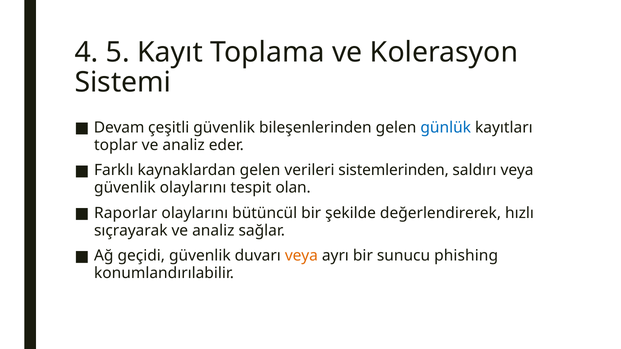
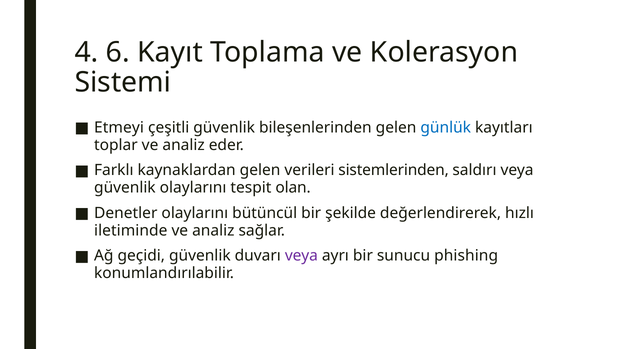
5: 5 -> 6 (118, 52)
Devam: Devam -> Etmeyi (119, 128)
Raporlar: Raporlar -> Denetler (126, 213)
sıçrayarak: sıçrayarak -> iletiminde (131, 231)
veya colour: orange -> purple (301, 256)
